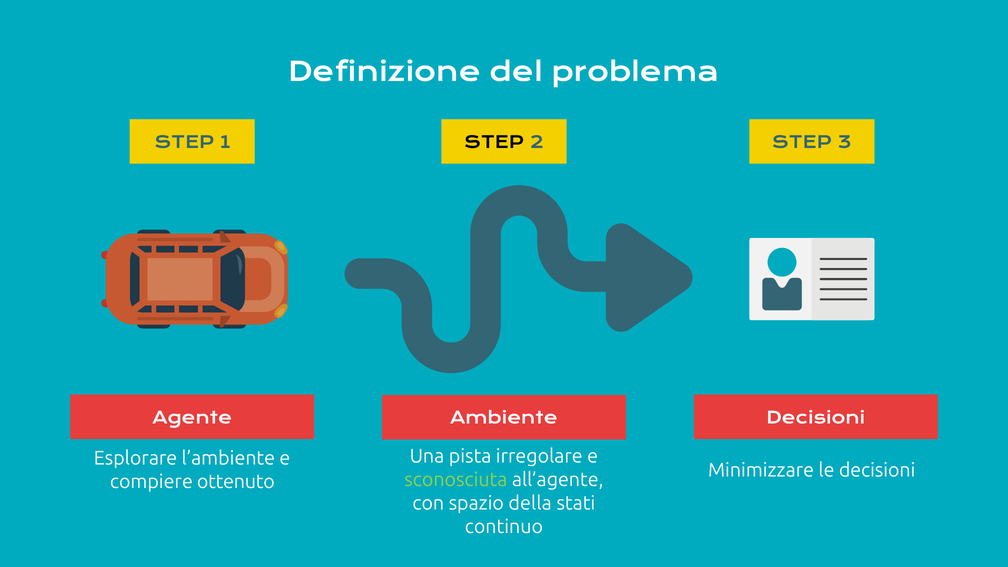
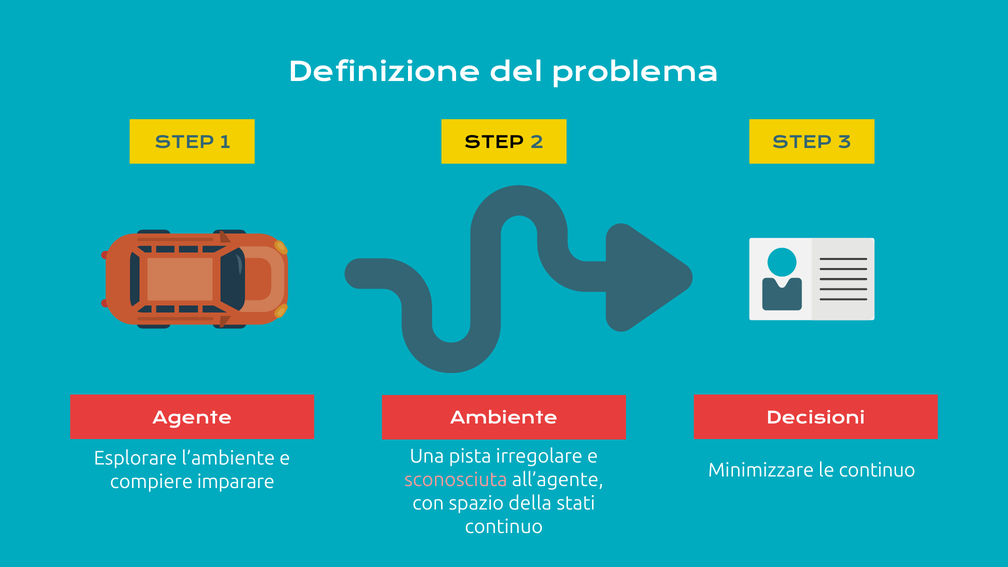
le decisioni: decisioni -> continuo (877, 470)
sconosciuta colour: light green -> pink (456, 480)
ottenuto: ottenuto -> imparare (236, 482)
